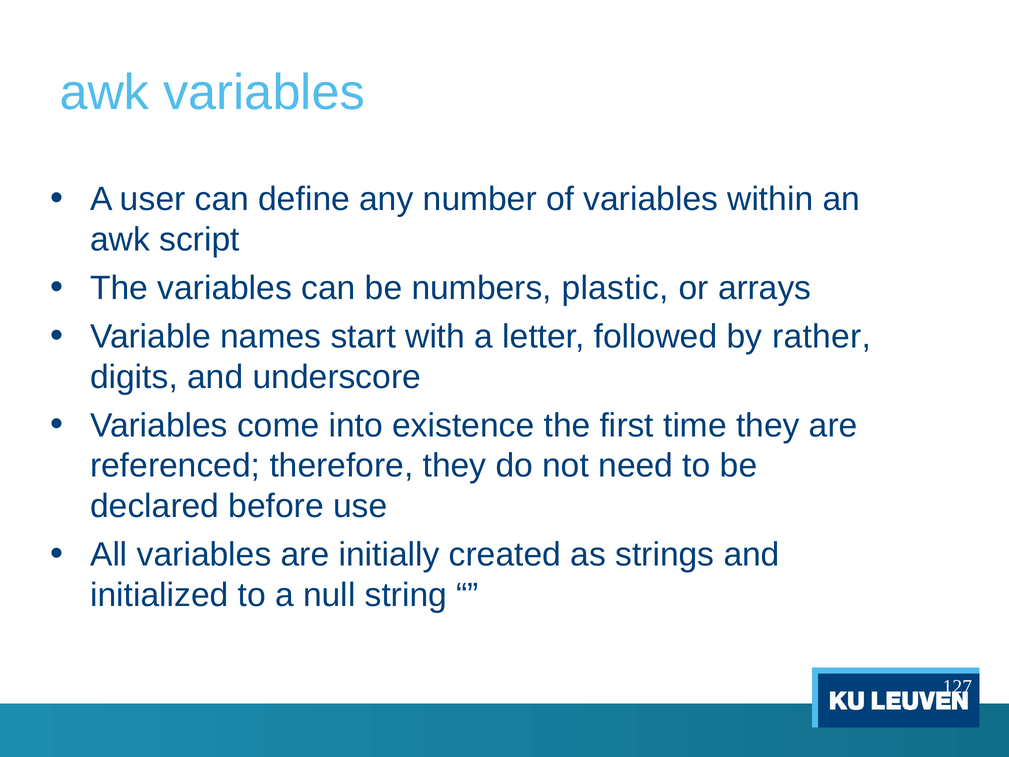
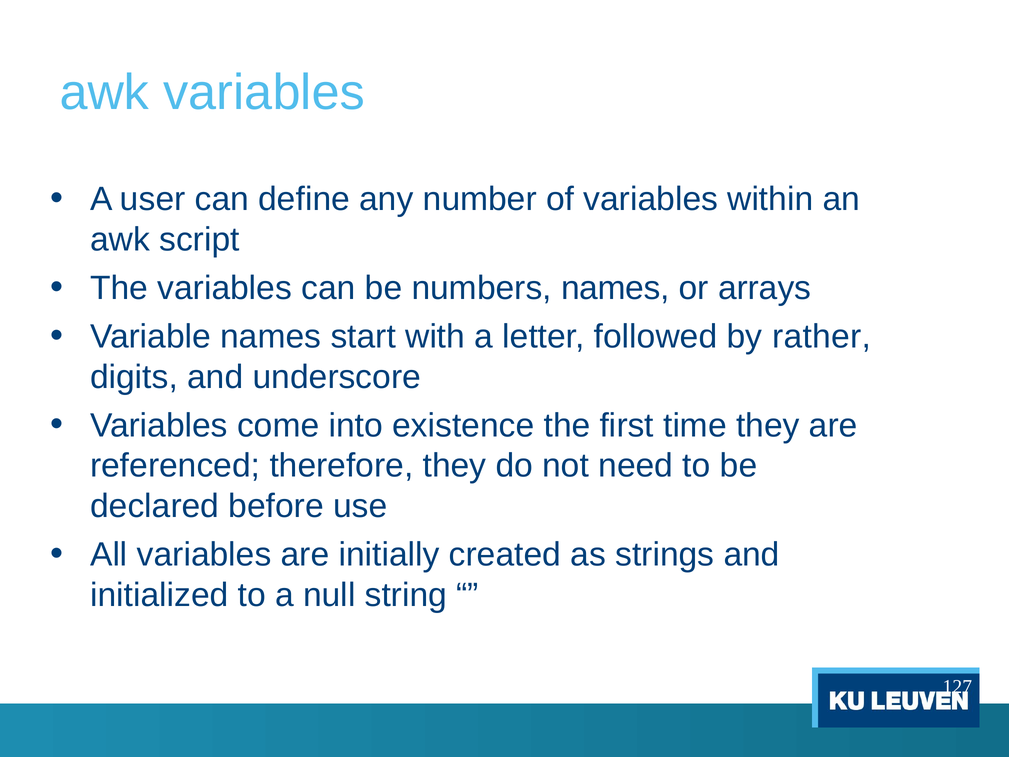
numbers plastic: plastic -> names (615, 288)
